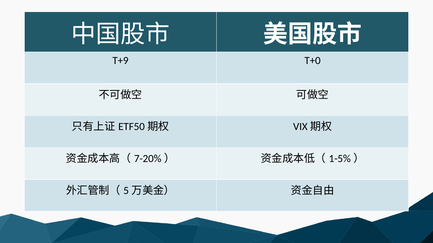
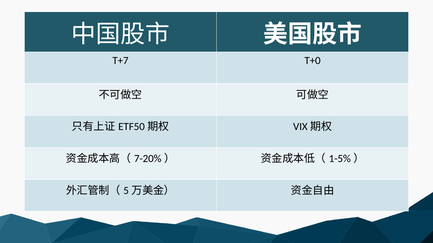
T+9: T+9 -> T+7 (120, 61)
